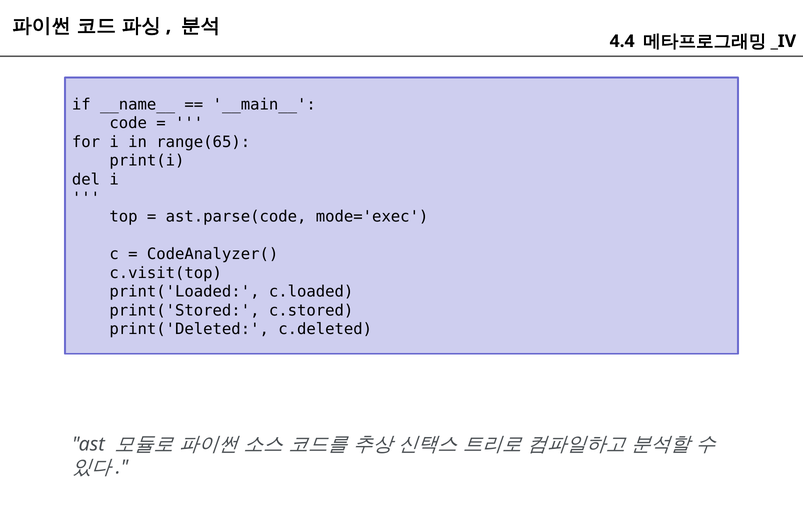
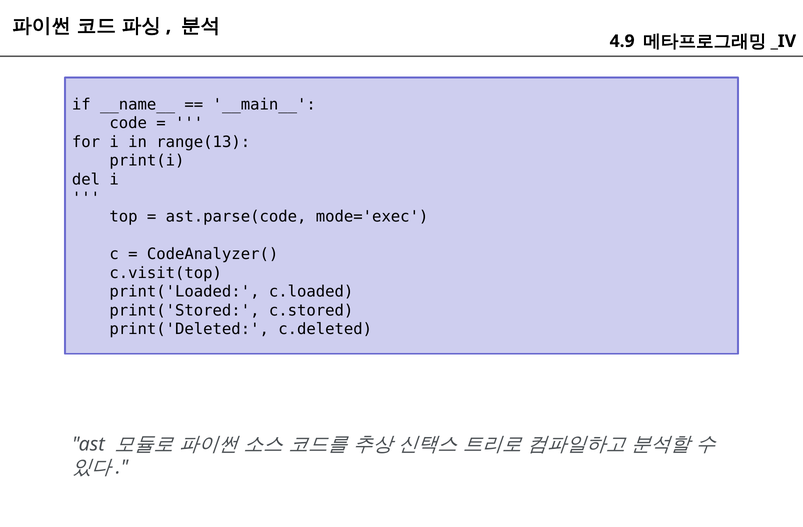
4.4: 4.4 -> 4.9 (622, 41)
range(65: range(65 -> range(13 (203, 142)
